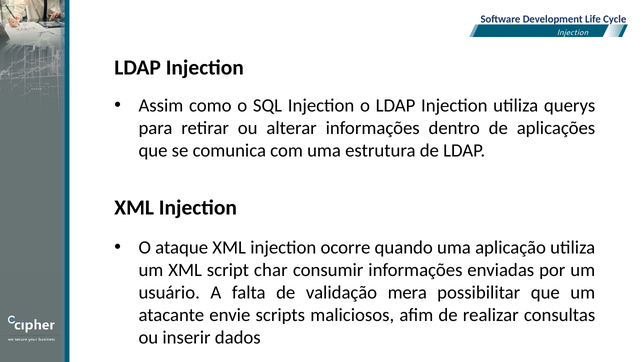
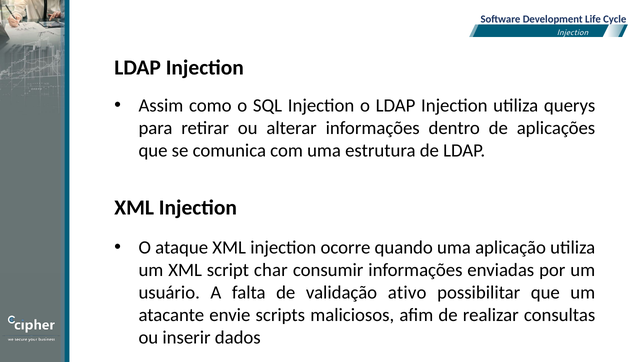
mera: mera -> ativo (407, 293)
